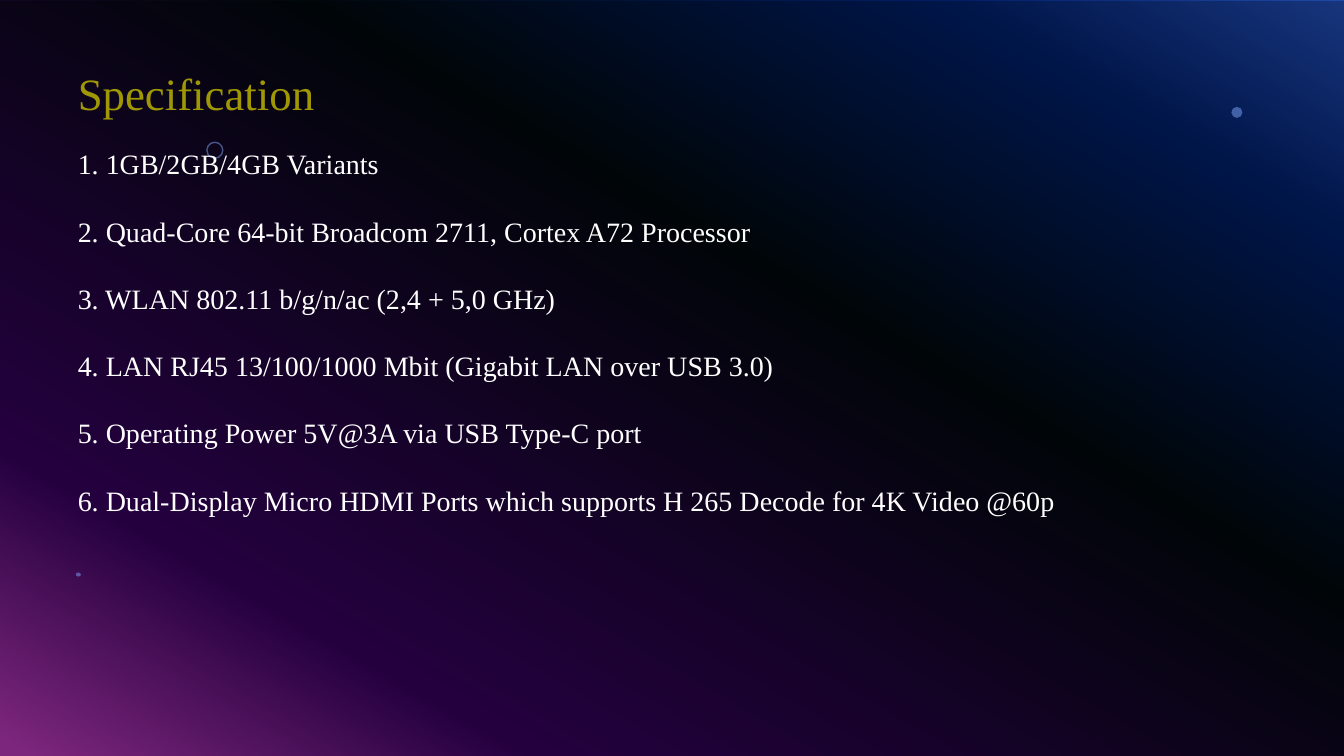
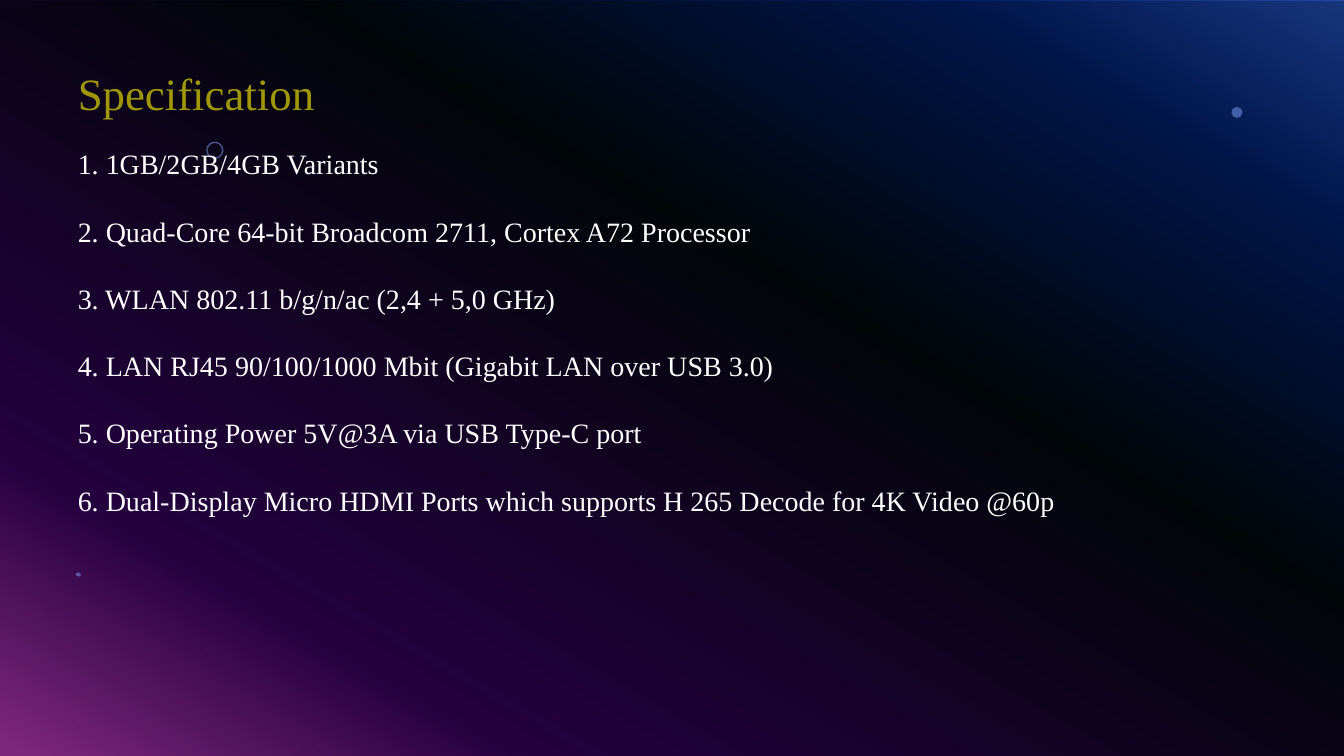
13/100/1000: 13/100/1000 -> 90/100/1000 (306, 367)
